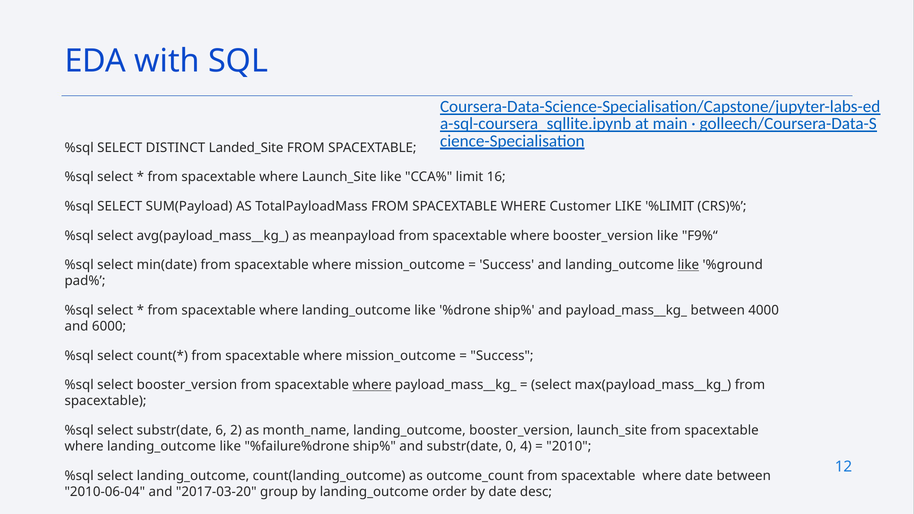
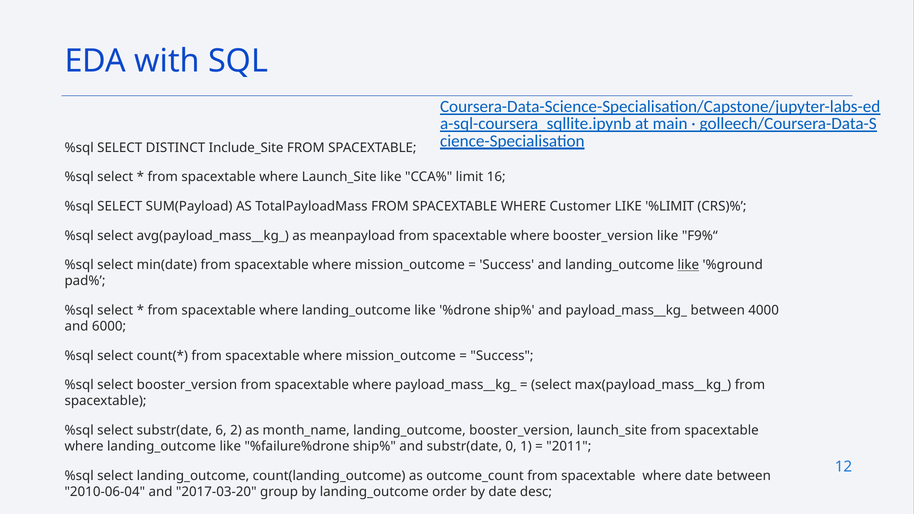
Landed_Site: Landed_Site -> Include_Site (246, 148)
where underline: present -> none (372, 385)
4: 4 -> 1 (526, 446)
2010: 2010 -> 2011 (569, 446)
